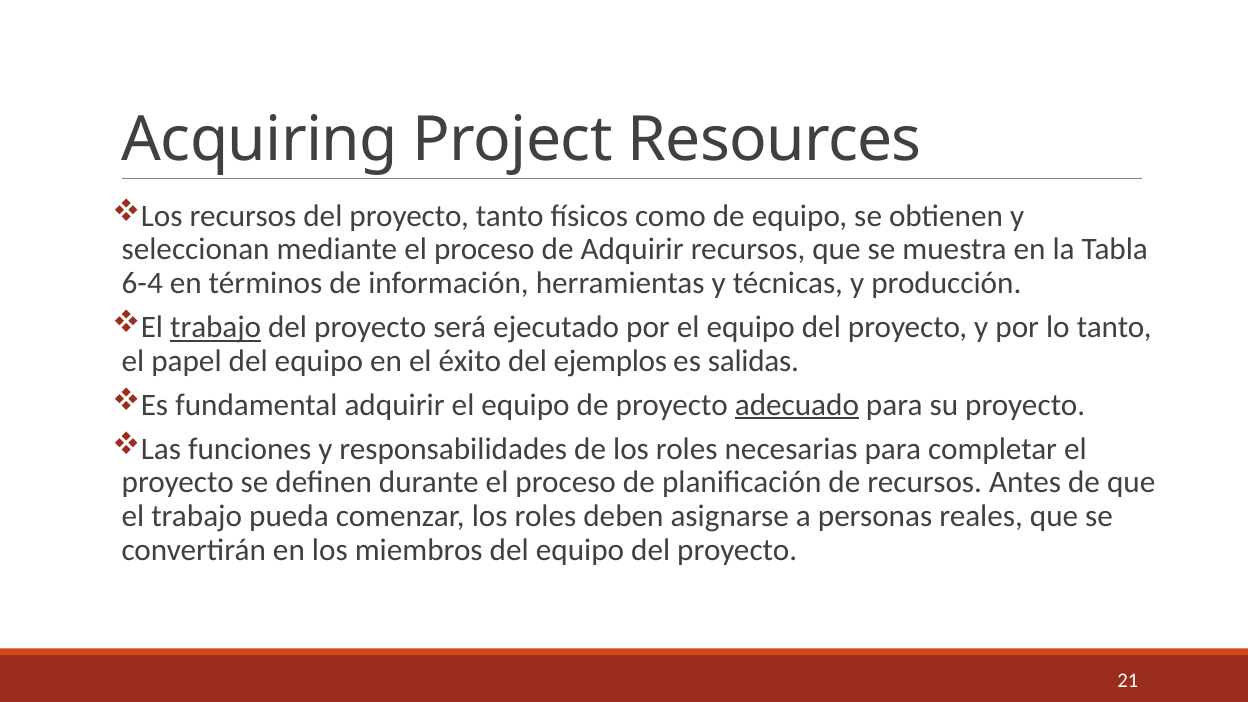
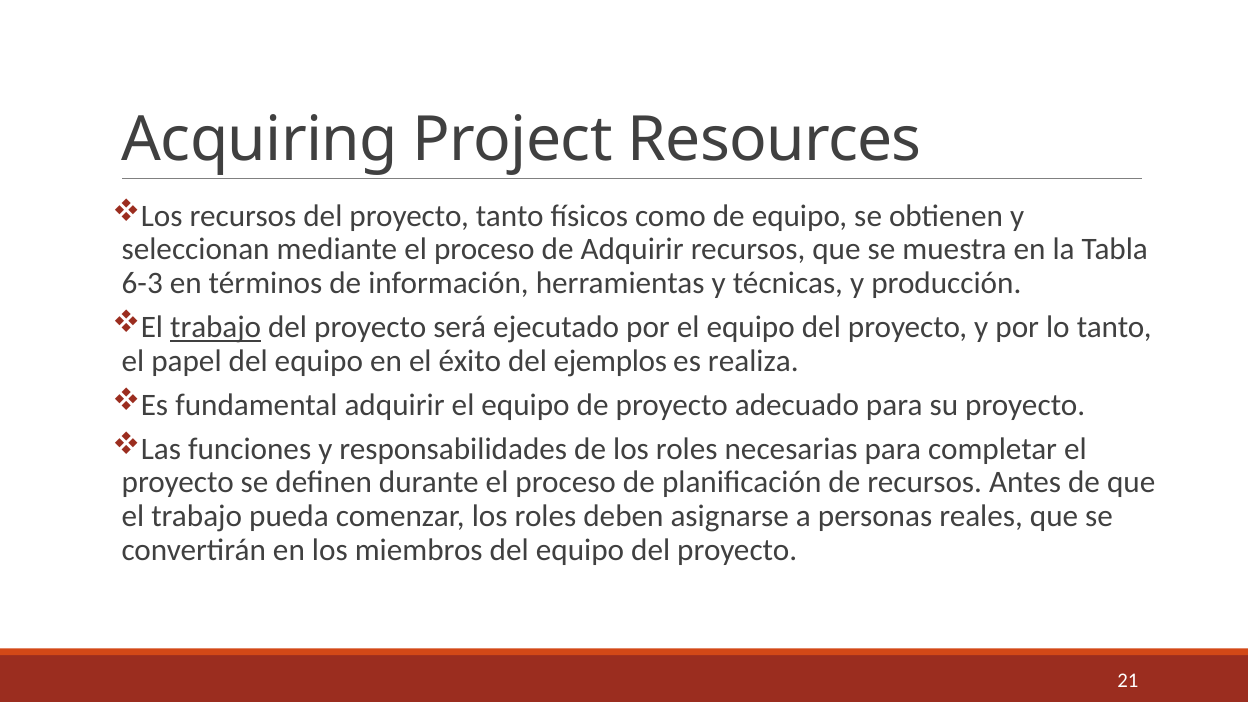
6-4: 6-4 -> 6-3 (142, 283)
salidas: salidas -> realiza (753, 361)
adecuado underline: present -> none (797, 405)
